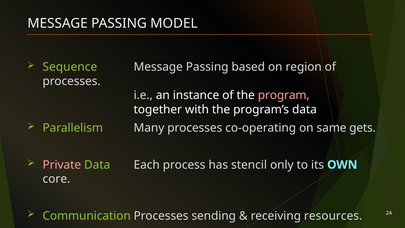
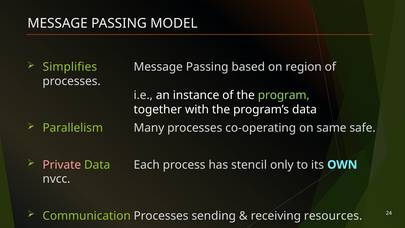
Sequence: Sequence -> Simplifies (70, 67)
program colour: pink -> light green (284, 95)
gets: gets -> safe (363, 128)
core: core -> nvcc (56, 179)
